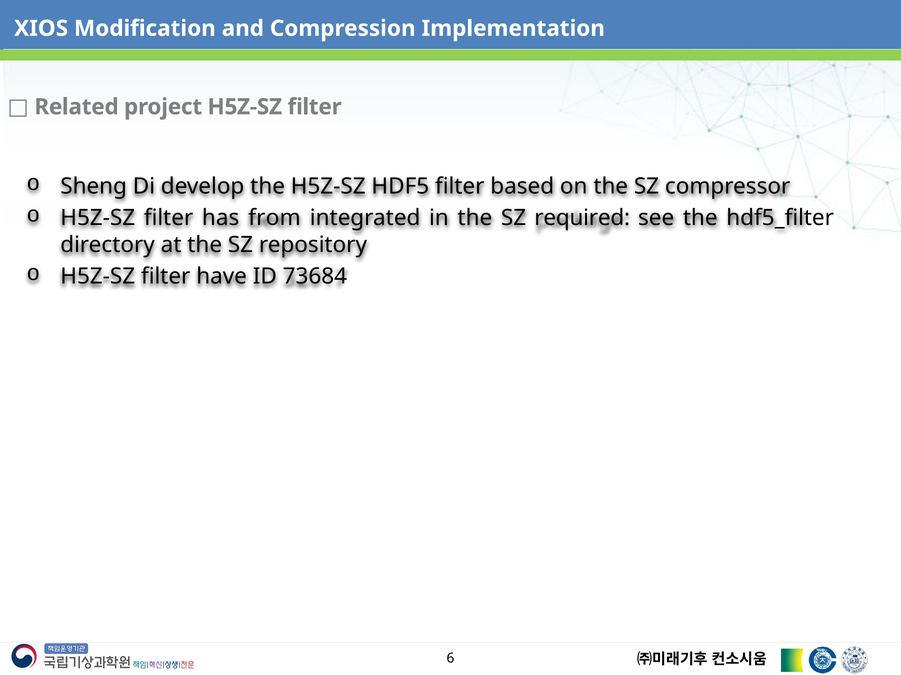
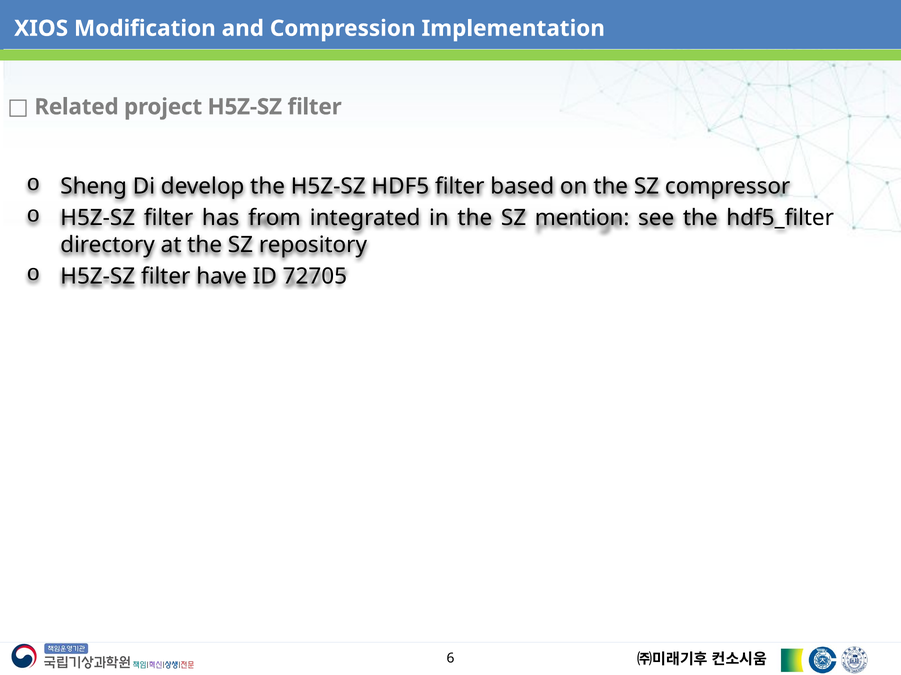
required: required -> mention (582, 218)
73684: 73684 -> 72705 (315, 276)
